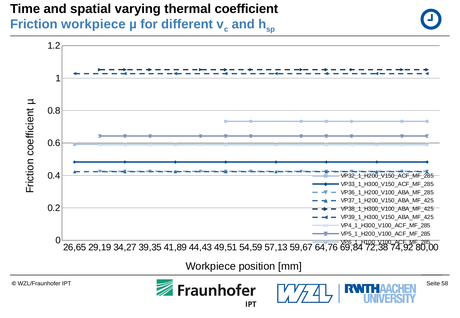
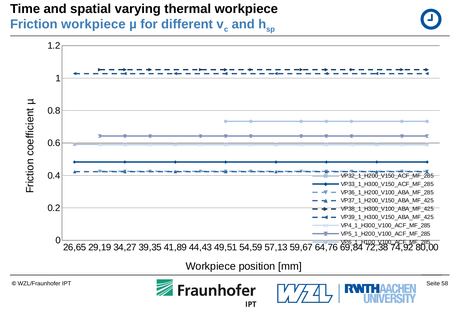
thermal coefficient: coefficient -> workpiece (246, 9)
